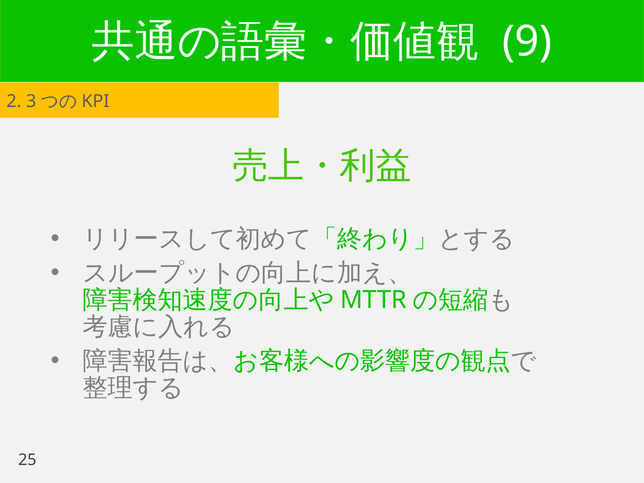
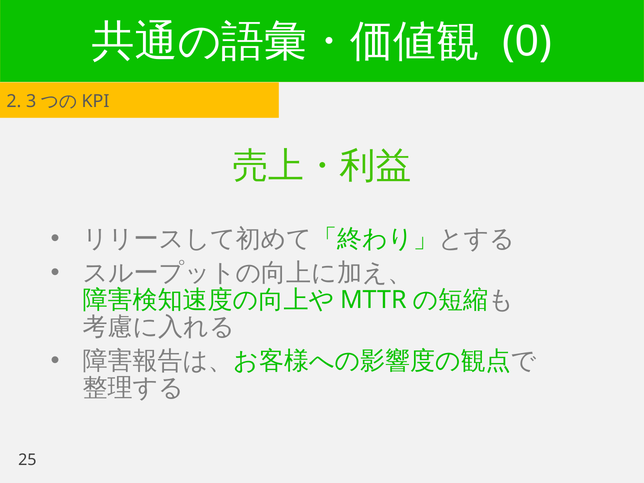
9: 9 -> 0 (527, 41)
